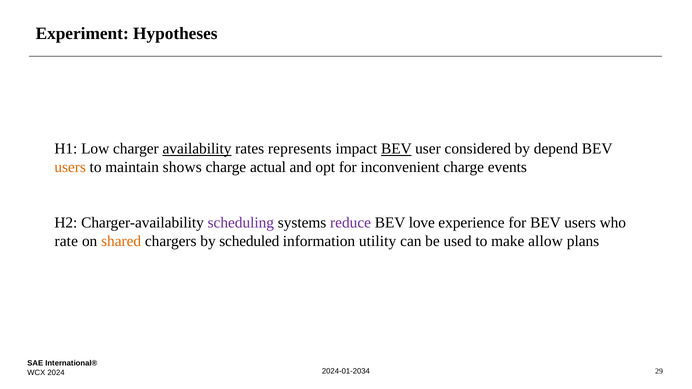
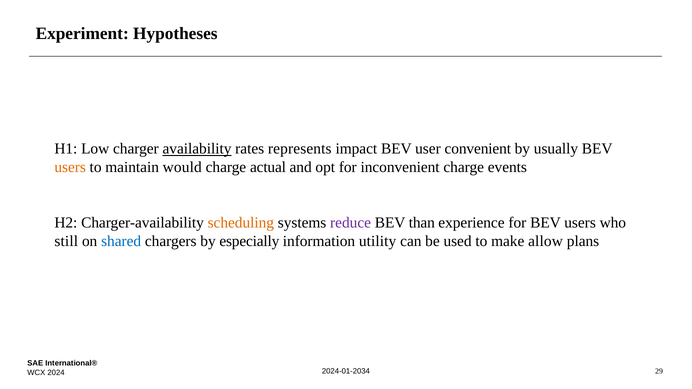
BEV underline: present -> none (396, 149)
considered: considered -> convenient (478, 149)
depend: depend -> usually (556, 149)
shows: shows -> would (182, 167)
scheduling colour: purple -> orange (241, 223)
love: love -> than (422, 223)
rate: rate -> still (66, 241)
shared colour: orange -> blue (121, 241)
scheduled: scheduled -> especially (249, 241)
